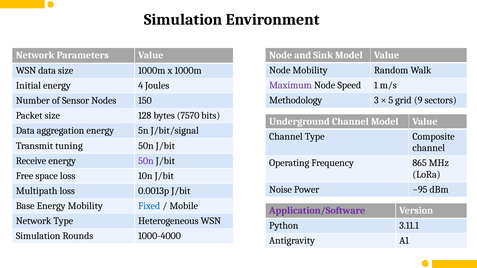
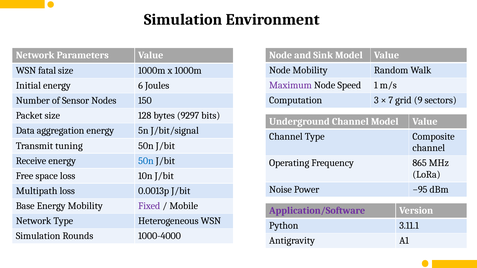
WSN data: data -> fatal (47, 71)
4: 4 -> 6 (141, 86)
Methodology: Methodology -> Computation (296, 100)
5: 5 -> 7 (391, 100)
7570: 7570 -> 9297 (188, 116)
50n colour: purple -> blue (146, 161)
Fixed colour: blue -> purple (149, 206)
